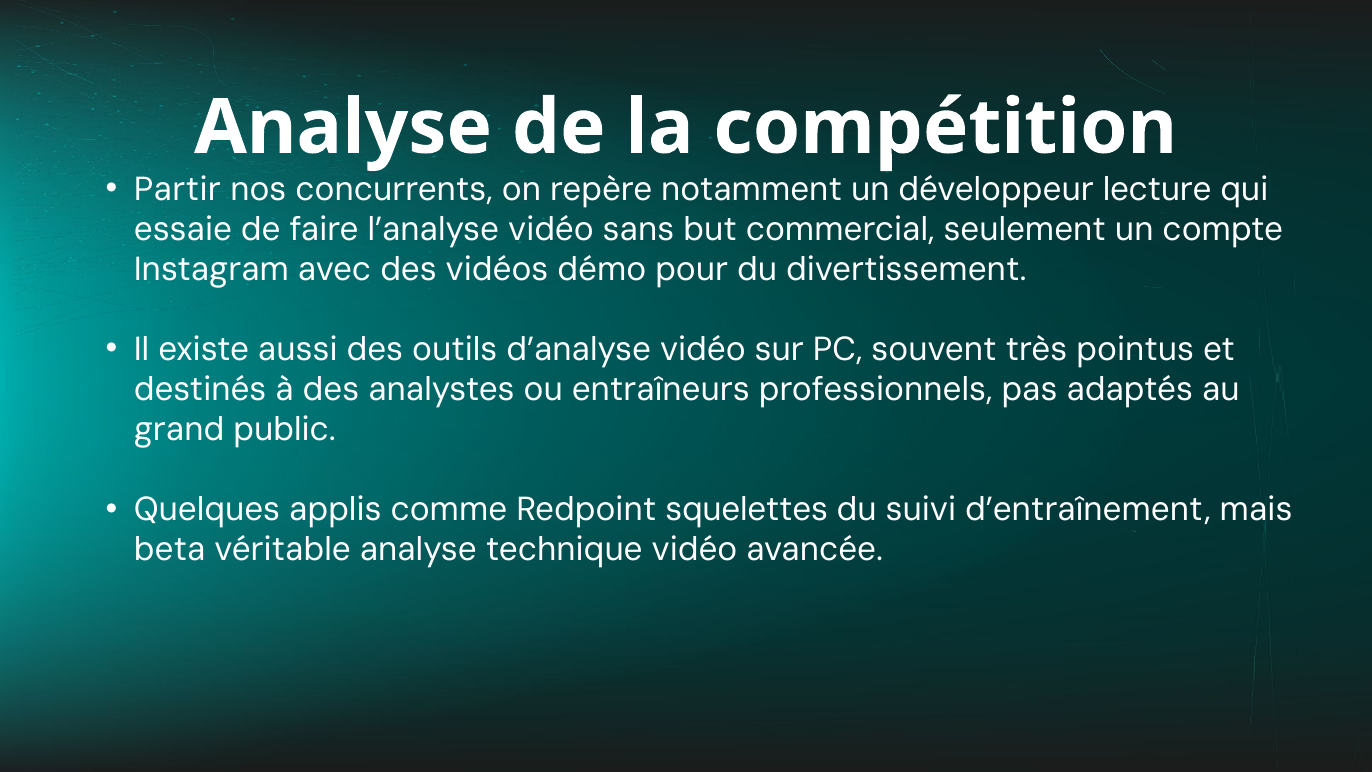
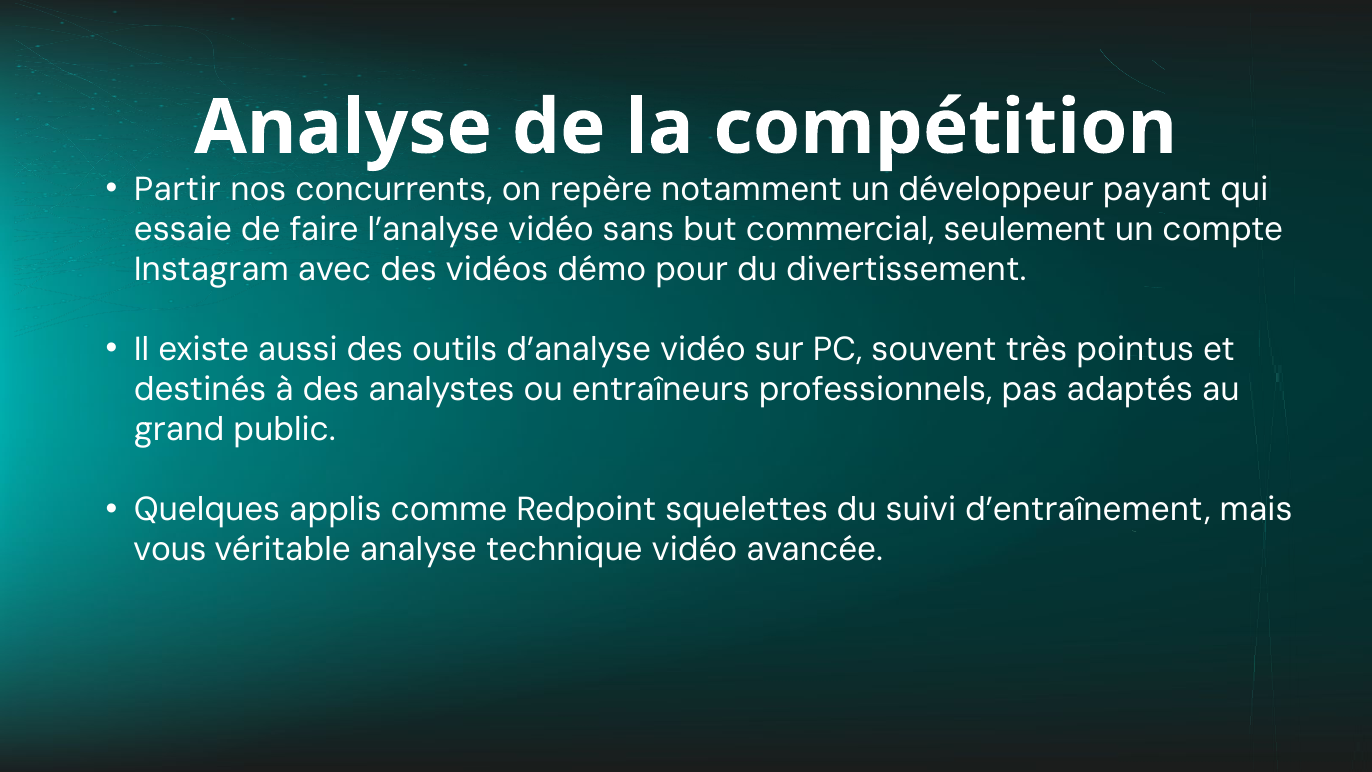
lecture: lecture -> payant (1157, 190)
beta: beta -> vous (170, 550)
